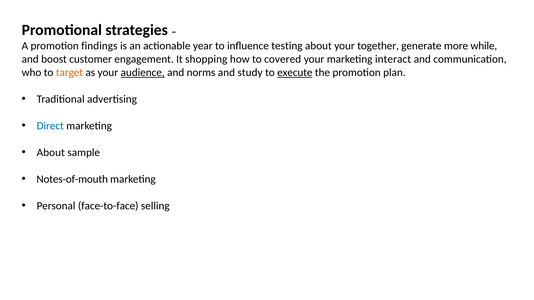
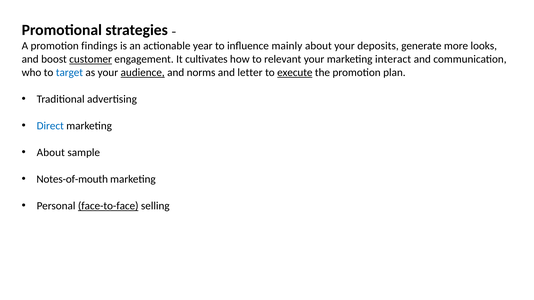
testing: testing -> mainly (287, 46)
together: together -> deposits (378, 46)
while: while -> looks (484, 46)
customer underline: none -> present (91, 59)
shopping: shopping -> cultivates (206, 59)
covered: covered -> relevant (283, 59)
target colour: orange -> blue (69, 73)
study: study -> letter (250, 73)
face-to-face underline: none -> present (108, 206)
